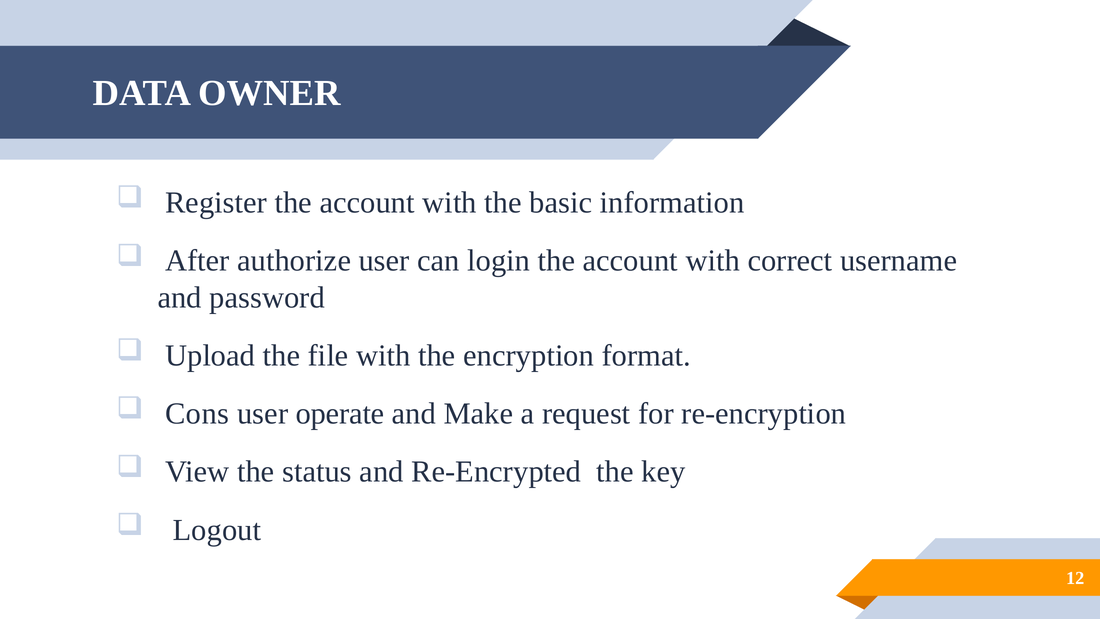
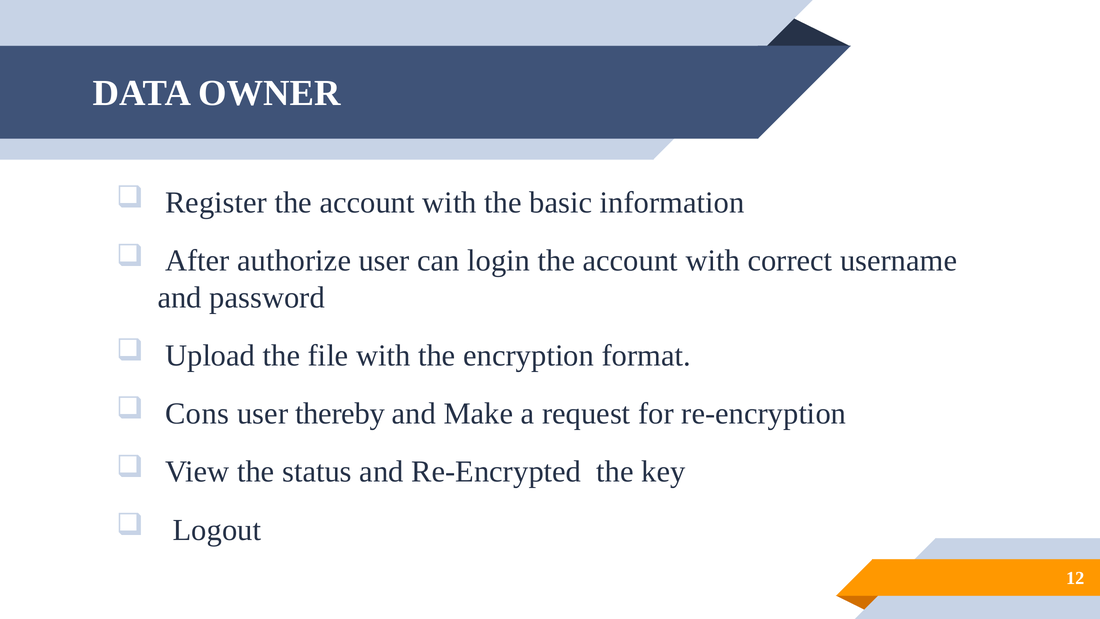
operate: operate -> thereby (340, 414)
